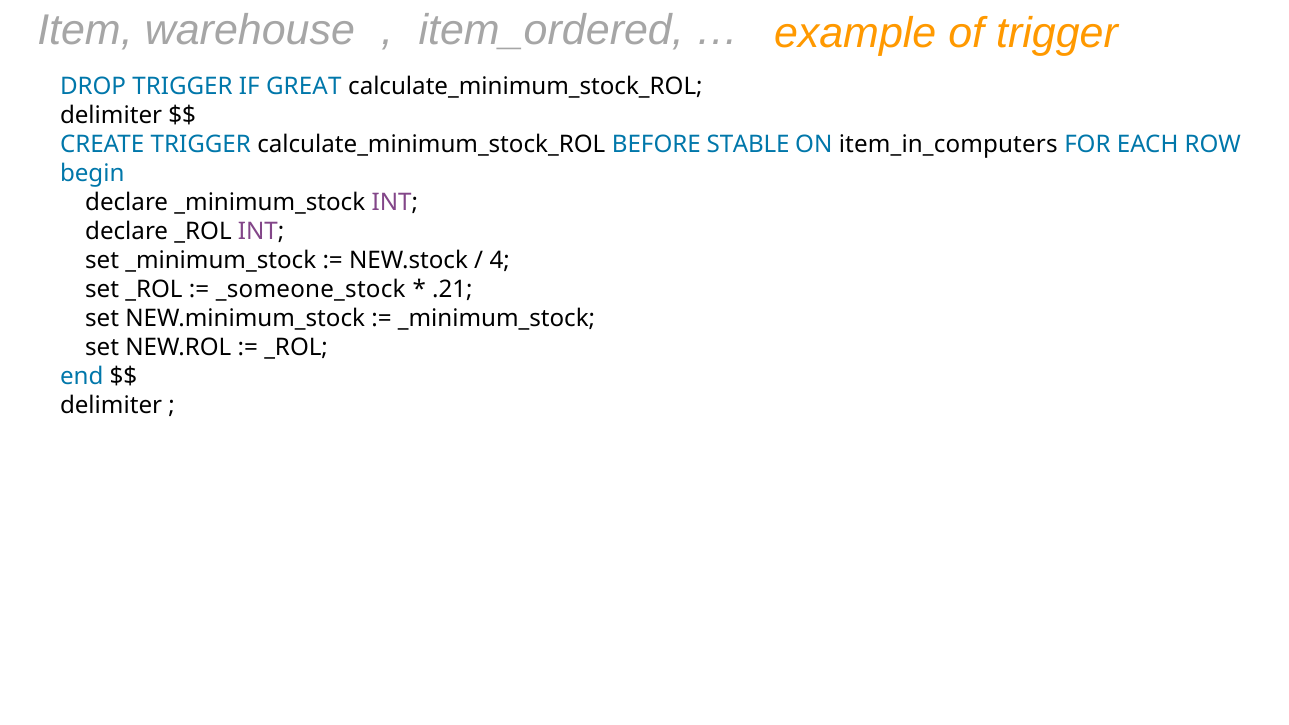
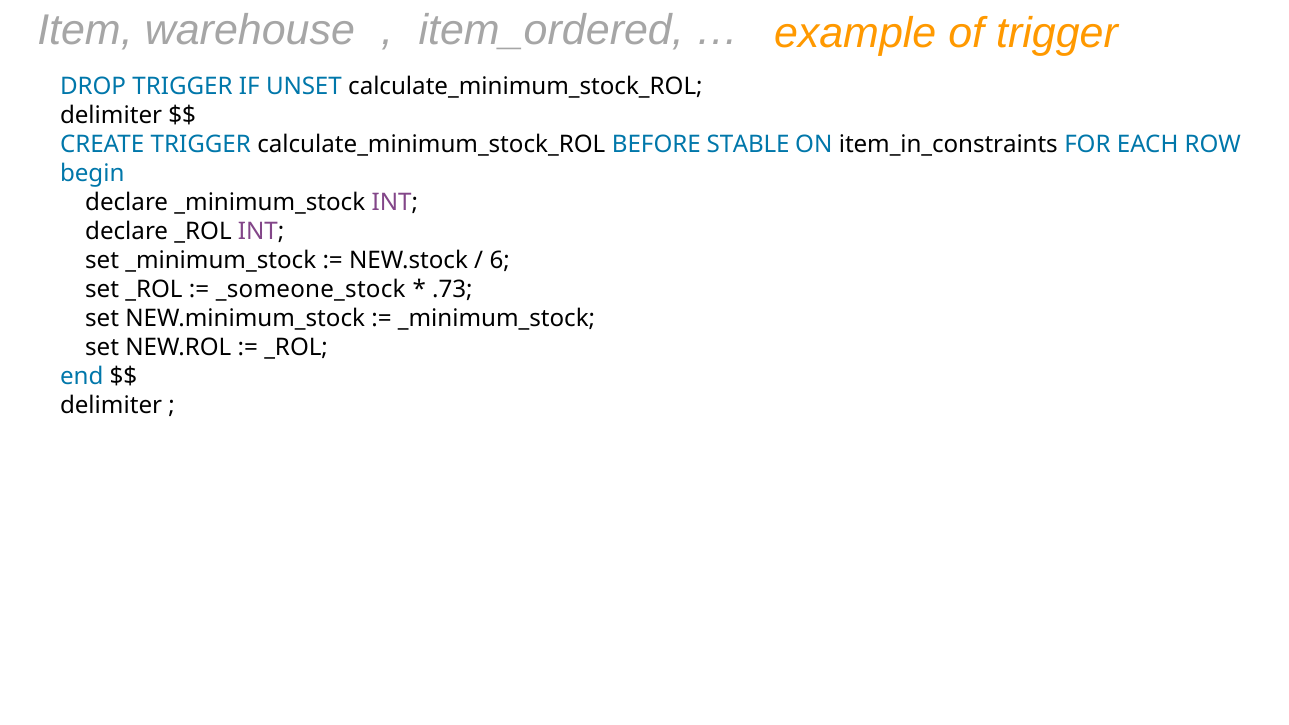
GREAT: GREAT -> UNSET (304, 86)
item_in_computers: item_in_computers -> item_in_constraints (948, 144)
4: 4 -> 6 (500, 260)
.21: .21 -> .73 (452, 289)
